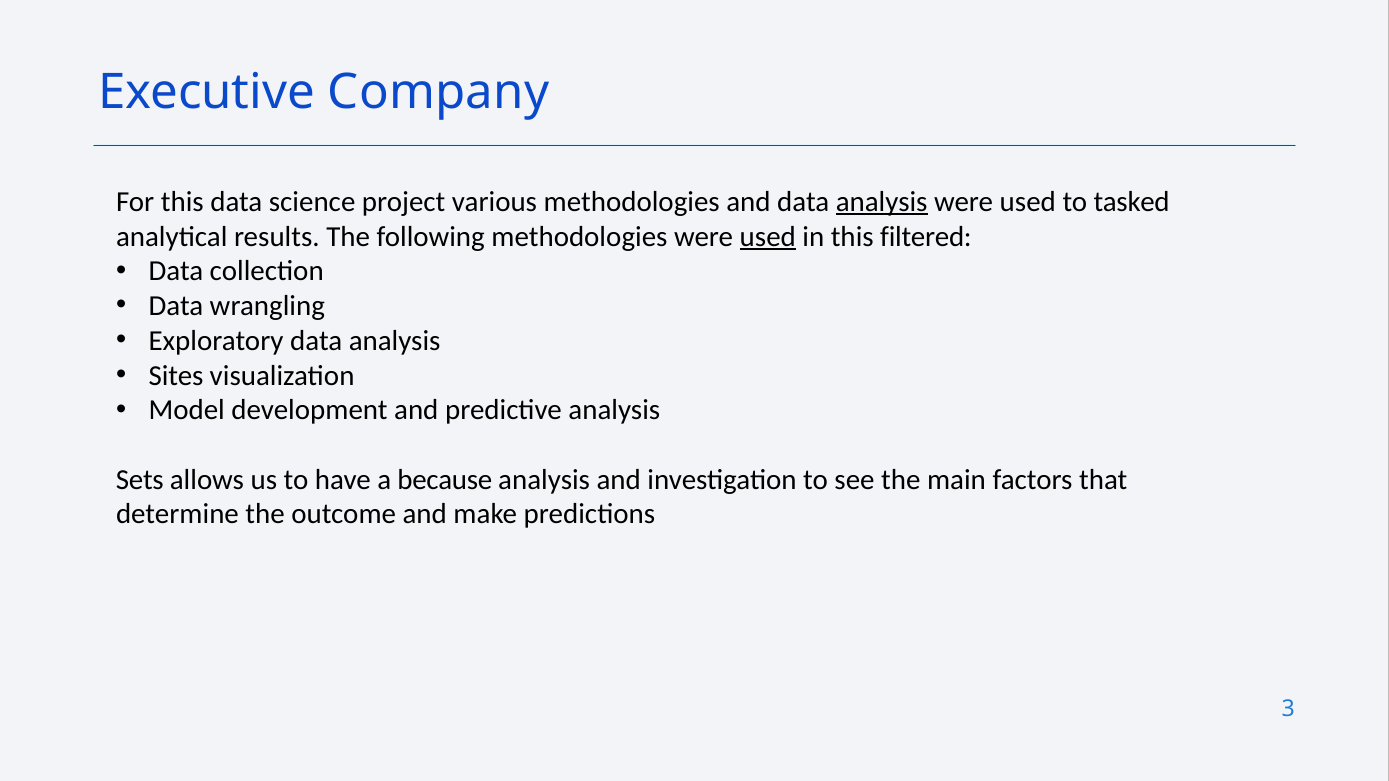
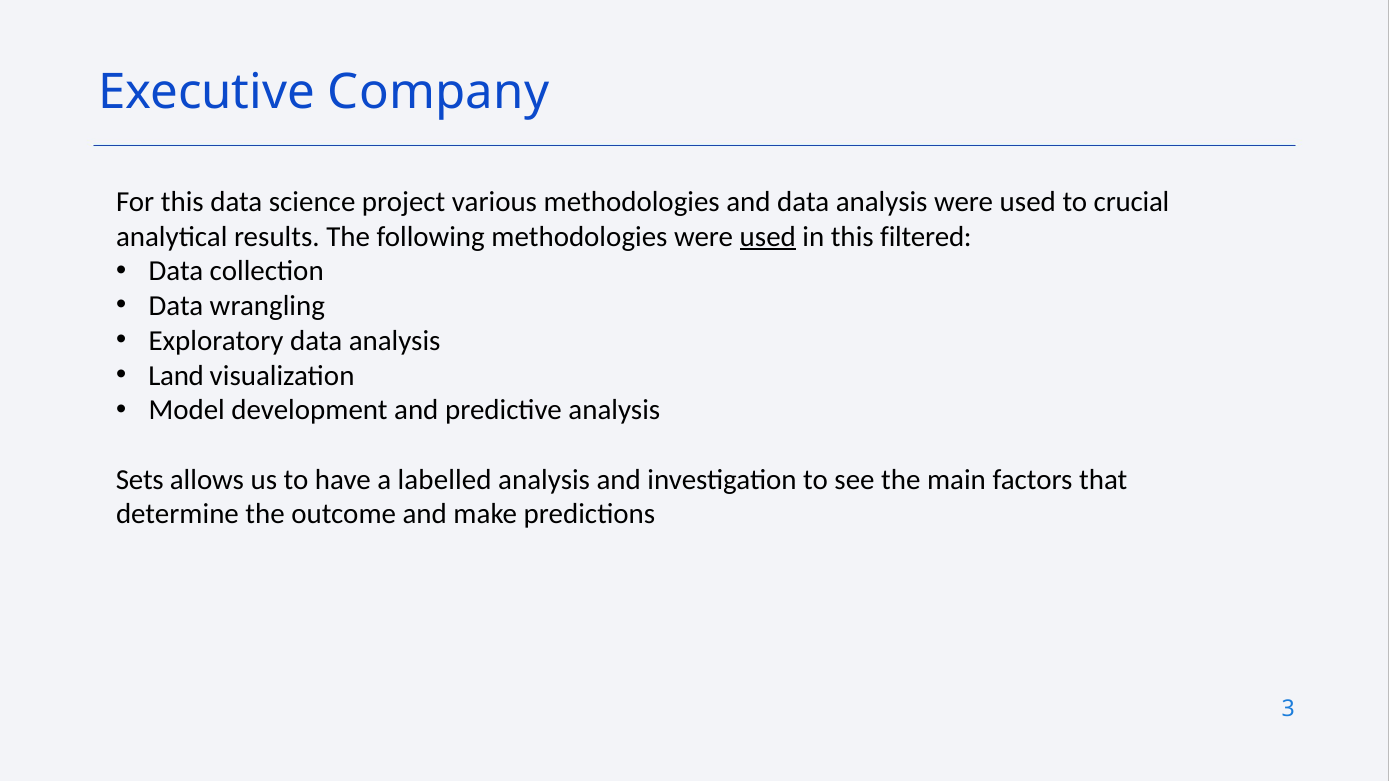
analysis underline: present -> none (882, 202)
tasked: tasked -> crucial (1132, 202)
Sites: Sites -> Land (176, 376)
because: because -> labelled (445, 480)
